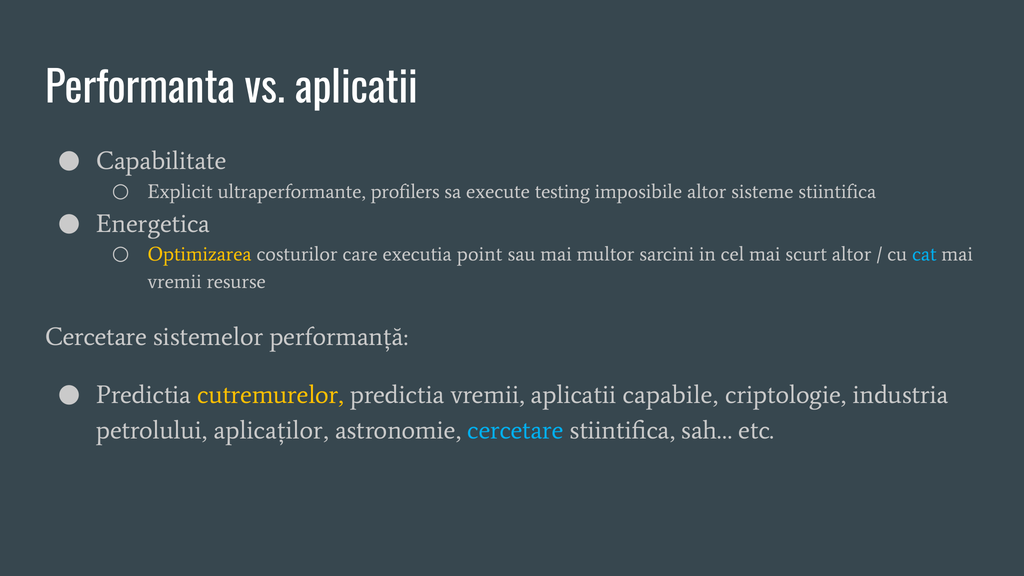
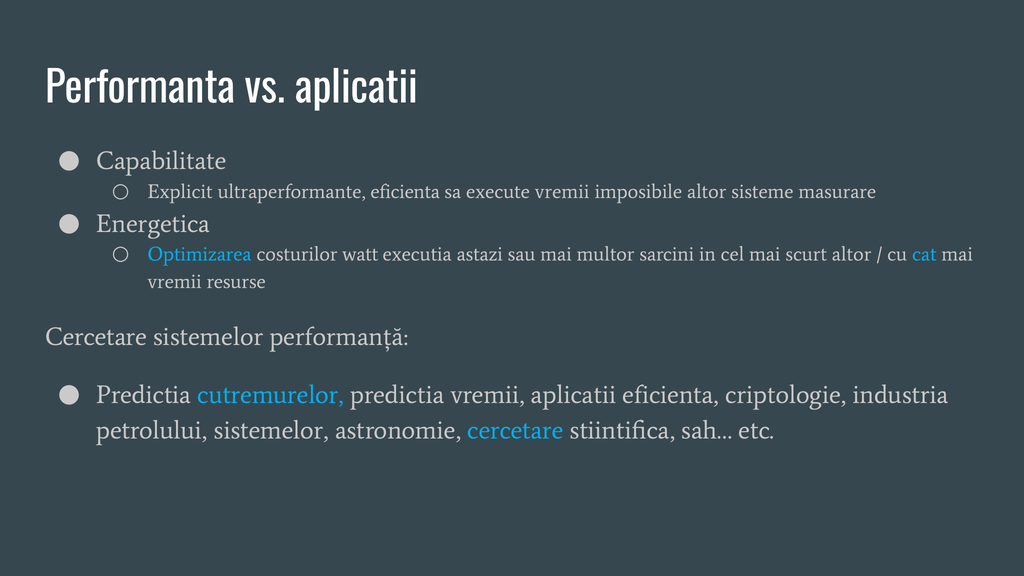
ultraperformante profilers: profilers -> eficienta (405, 191)
execute testing: testing -> vremii (562, 191)
sisteme stiintifica: stiintifica -> masurare (837, 191)
Optimizarea colour: yellow -> light blue (200, 254)
care: care -> watt (360, 254)
point: point -> astazi (480, 254)
cutremurelor colour: yellow -> light blue (271, 395)
aplicatii capabile: capabile -> eficienta (671, 395)
petrolului aplicaților: aplicaților -> sistemelor (271, 430)
